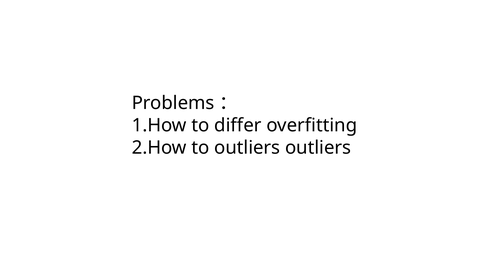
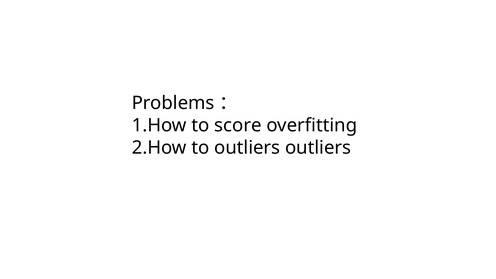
differ: differ -> score (238, 125)
